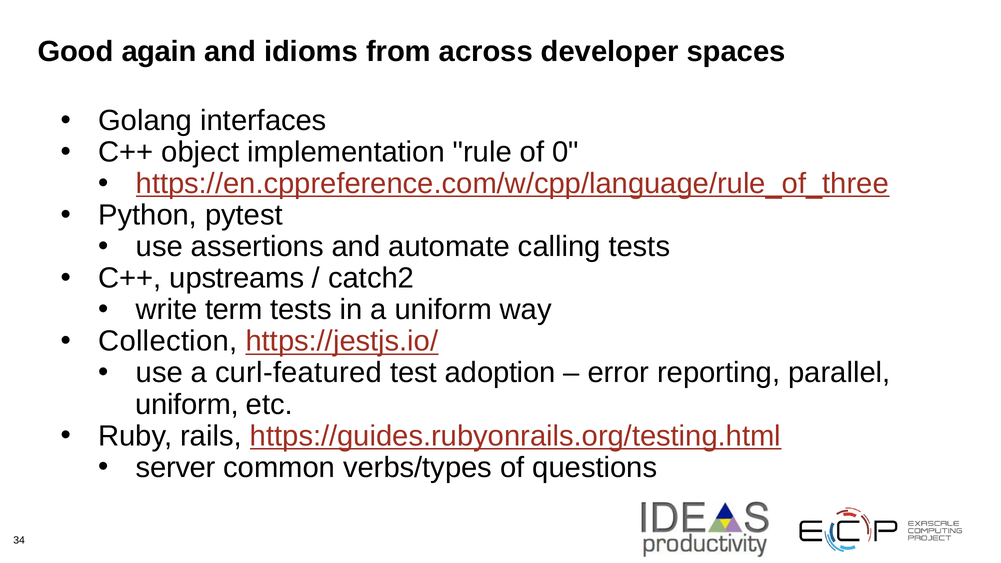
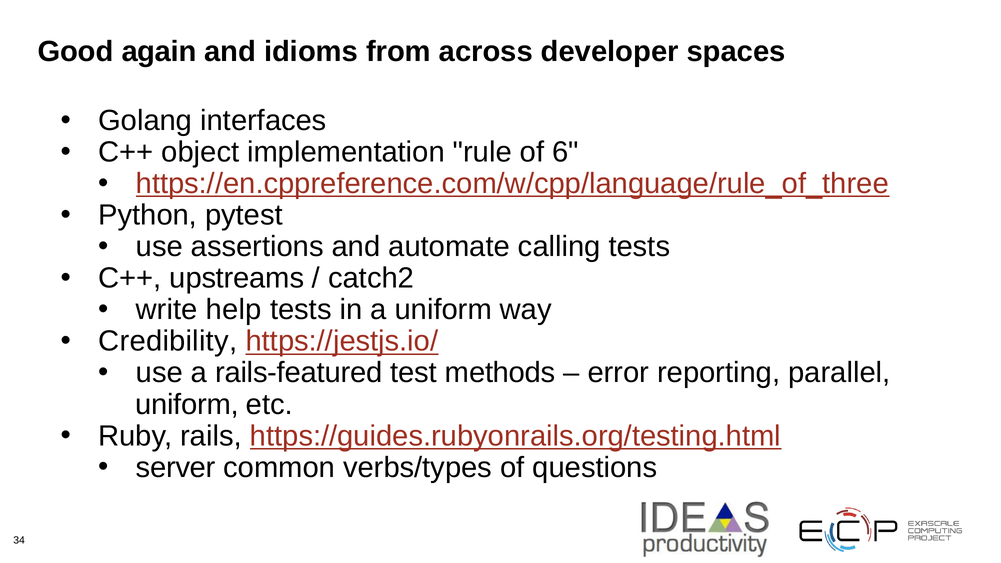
0: 0 -> 6 (566, 152)
term: term -> help (234, 310)
Collection: Collection -> Credibility (168, 341)
curl-featured: curl-featured -> rails-featured (299, 373)
adoption: adoption -> methods (500, 373)
